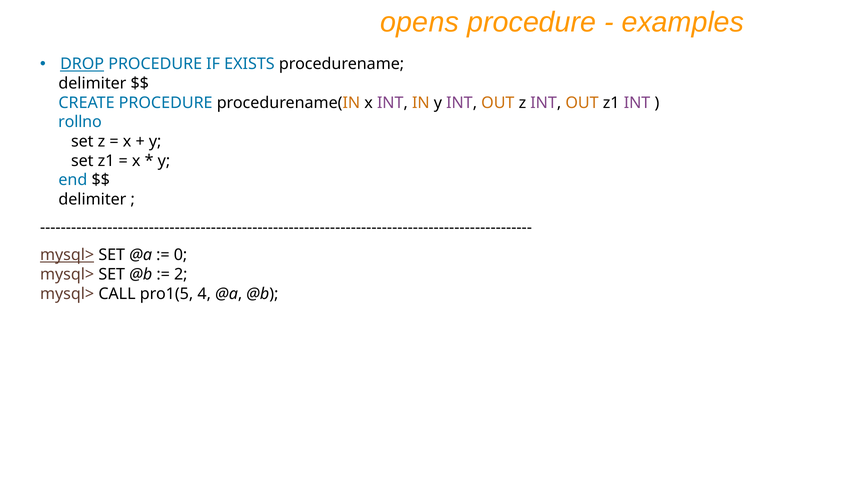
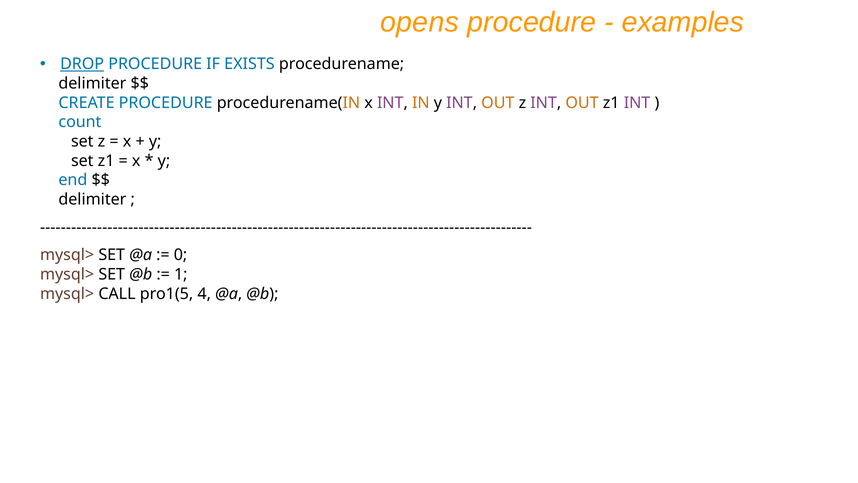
rollno: rollno -> count (80, 122)
mysql> underline: present -> none (67, 255)
2: 2 -> 1 (181, 274)
